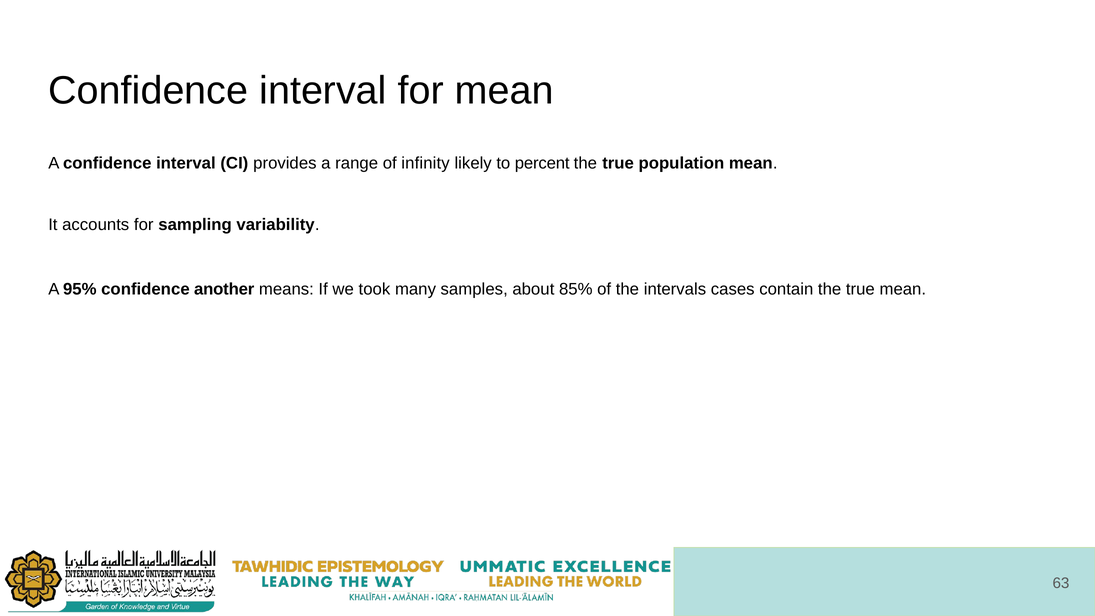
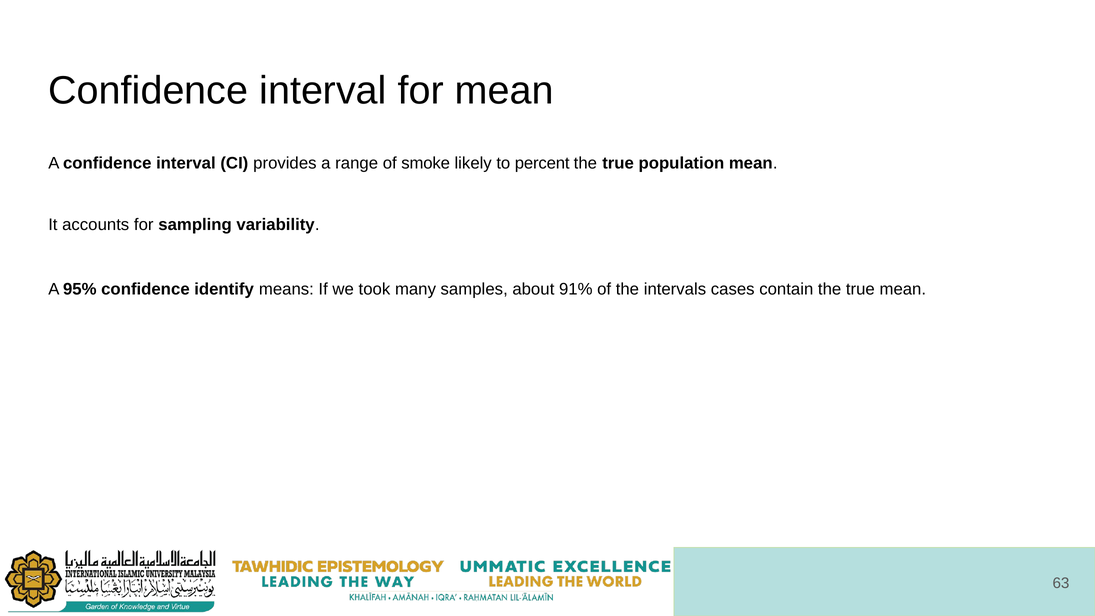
infinity: infinity -> smoke (426, 163)
another: another -> identify (224, 289)
85%: 85% -> 91% (576, 289)
